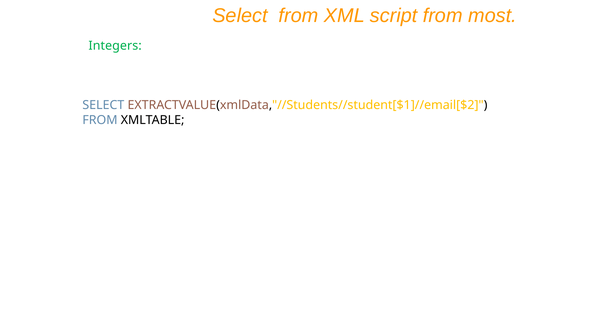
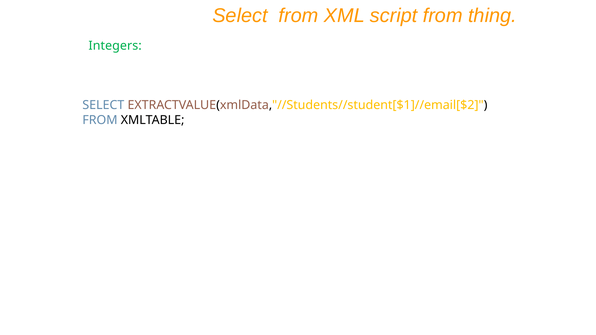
most: most -> thing (492, 16)
